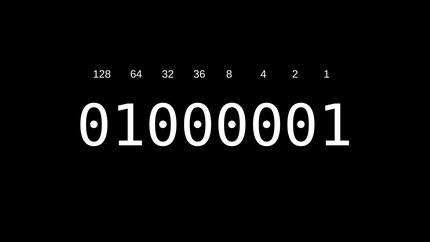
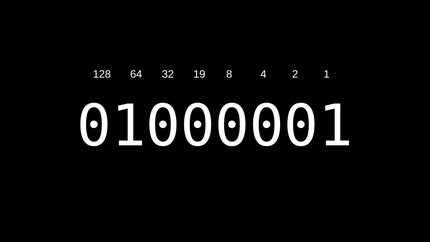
36: 36 -> 19 (199, 74)
